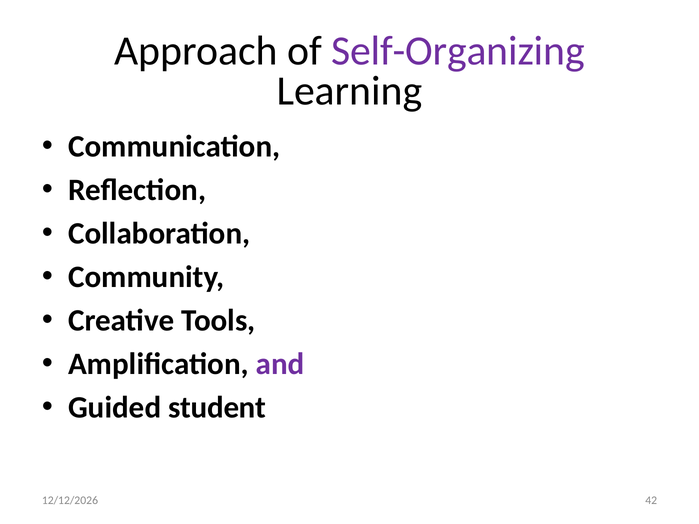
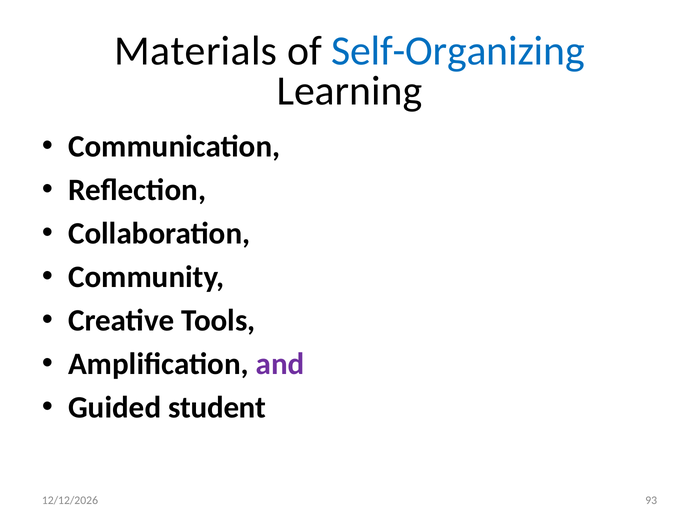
Approach: Approach -> Materials (196, 51)
Self-Organizing colour: purple -> blue (458, 51)
42: 42 -> 93 (651, 501)
